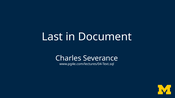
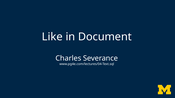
Last: Last -> Like (52, 37)
